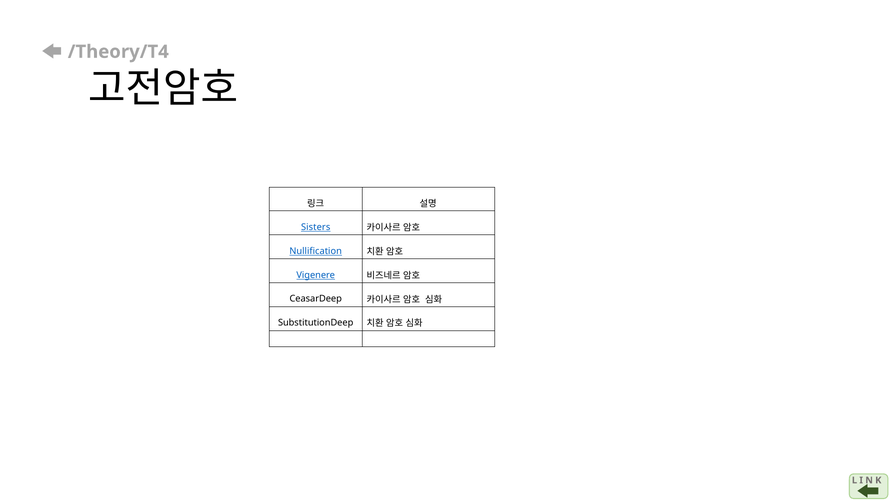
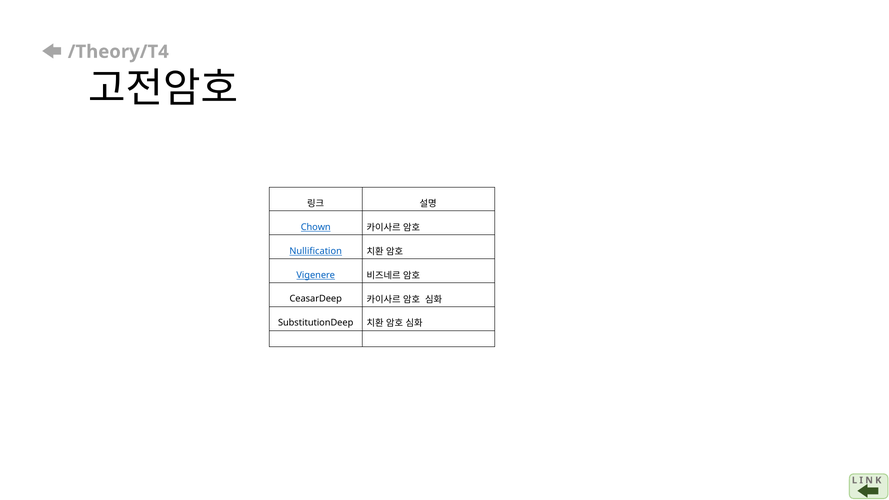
Sisters: Sisters -> Chown (316, 227)
